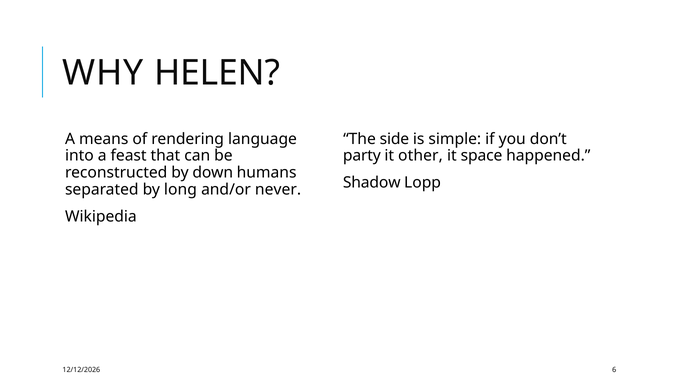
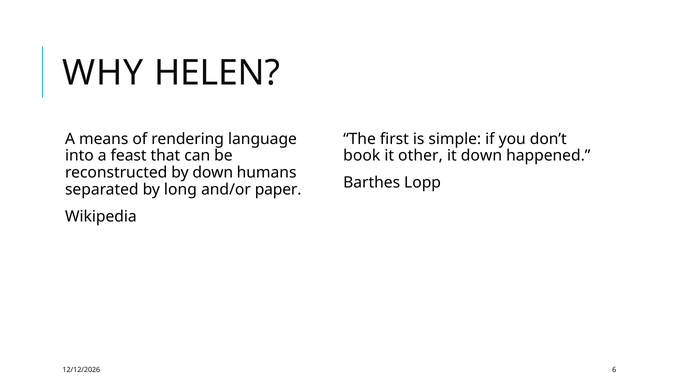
side: side -> first (394, 139)
party: party -> book (362, 156)
it space: space -> down (481, 156)
Shadow: Shadow -> Barthes (372, 183)
never: never -> paper (278, 190)
